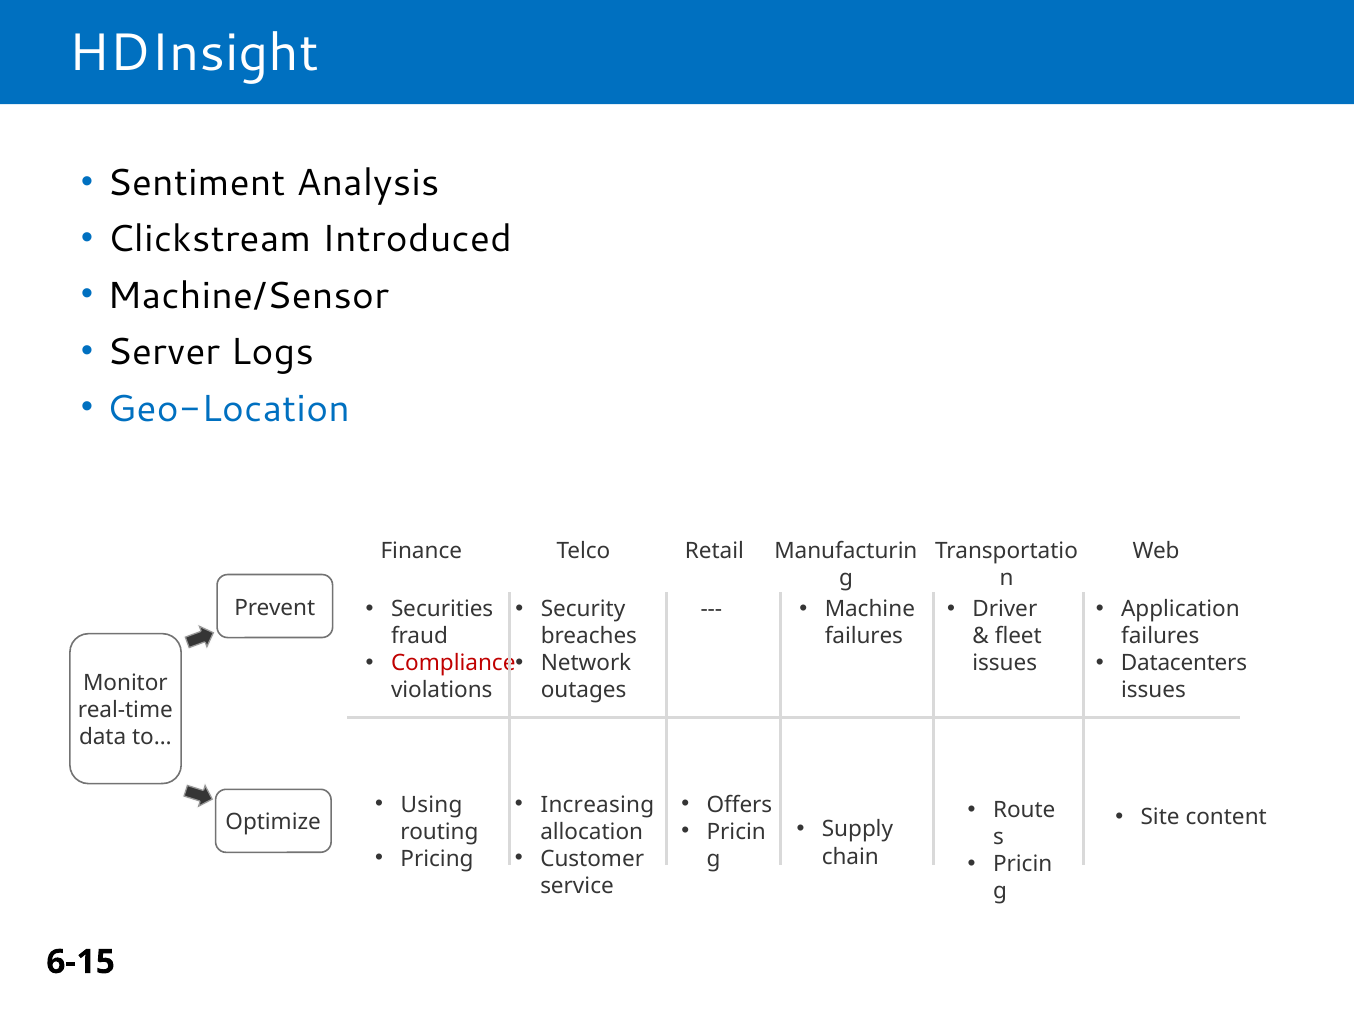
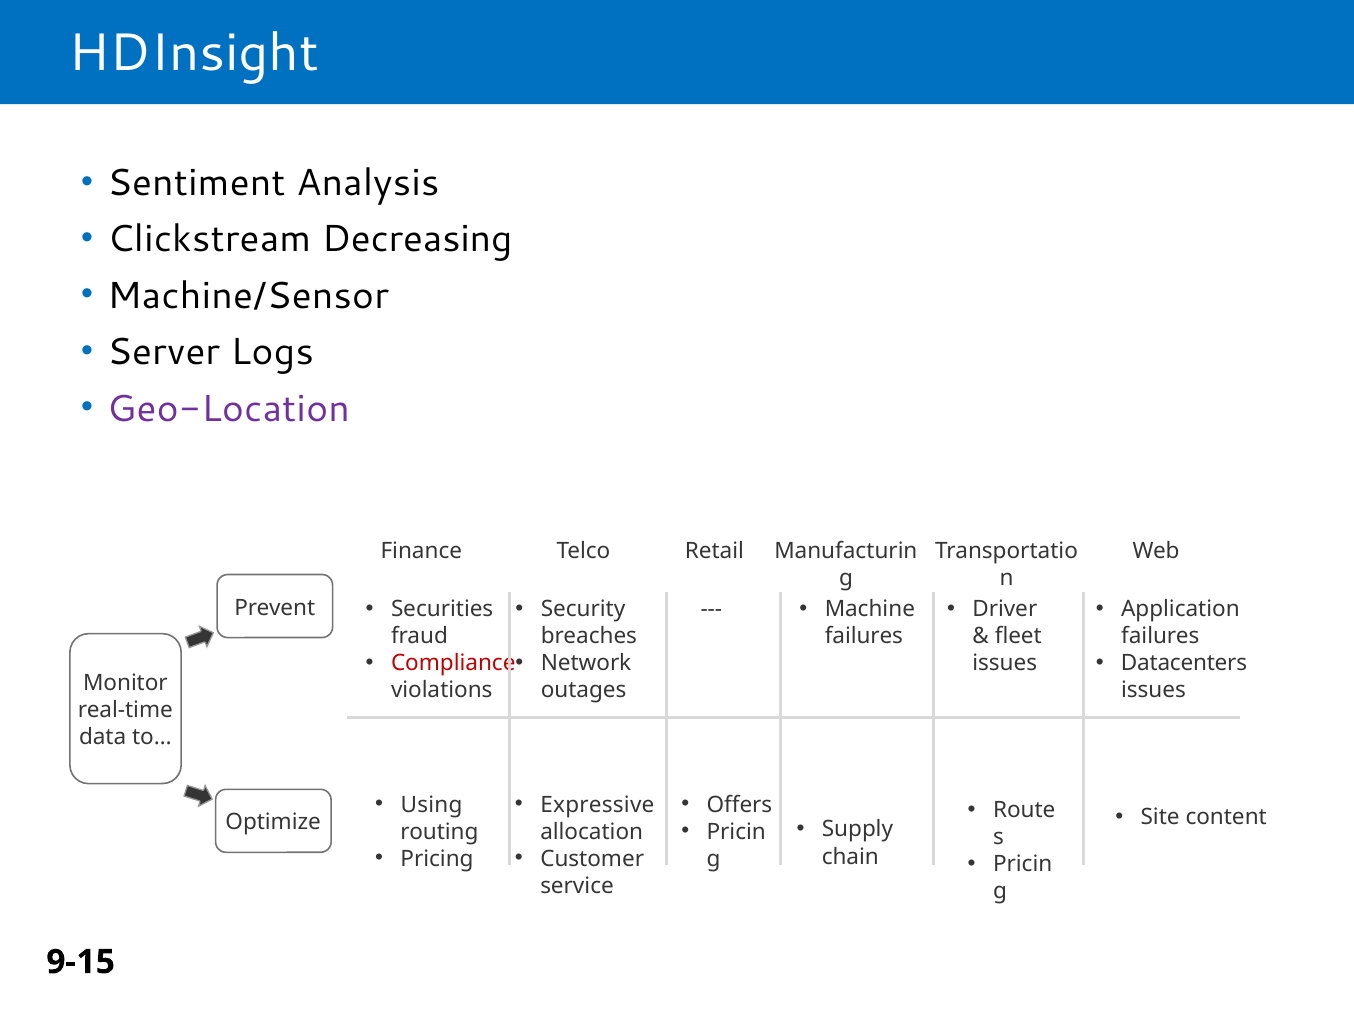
Introduced: Introduced -> Decreasing (417, 240)
Geo-Location colour: blue -> purple (229, 409)
Increasing: Increasing -> Expressive (597, 805)
6-15: 6-15 -> 9-15 (81, 962)
